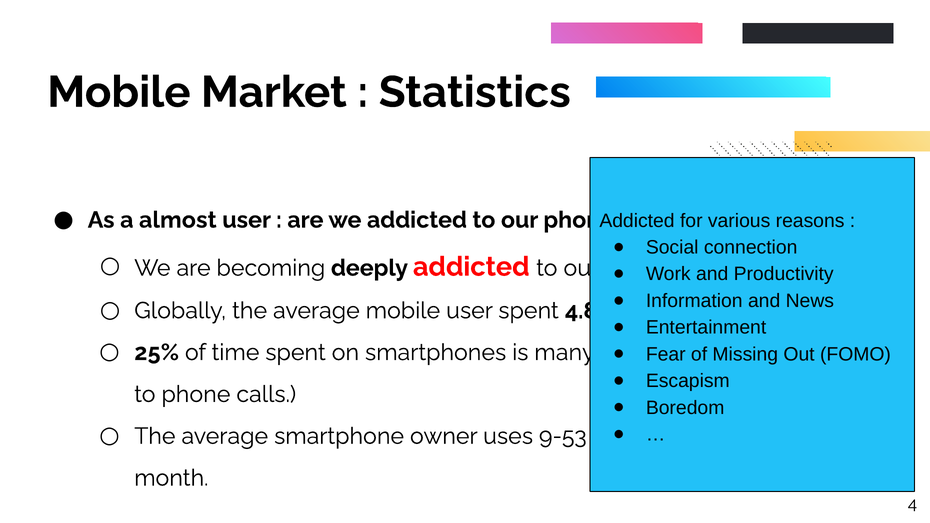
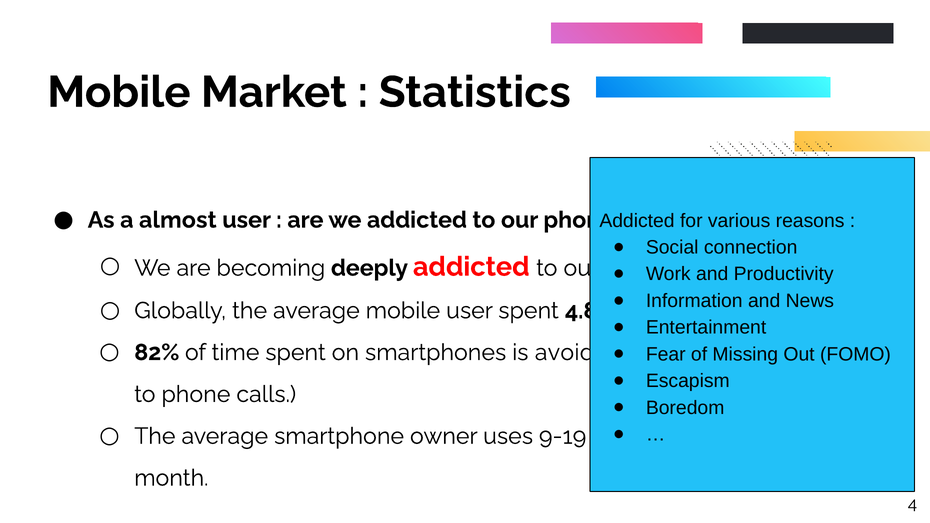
25%: 25% -> 82% (157, 353)
many: many -> avoid (564, 353)
9-53: 9-53 -> 9-19 (563, 436)
